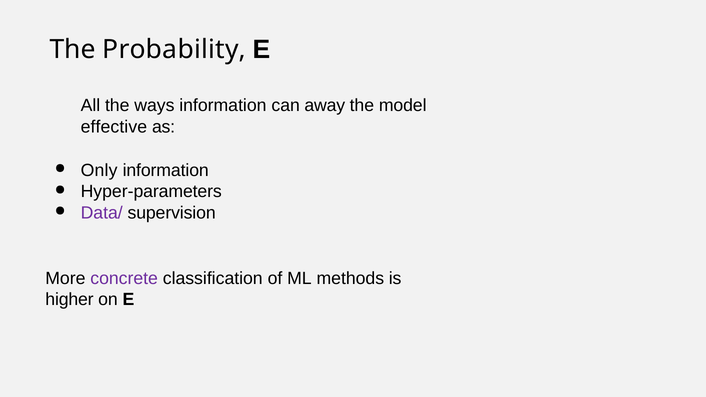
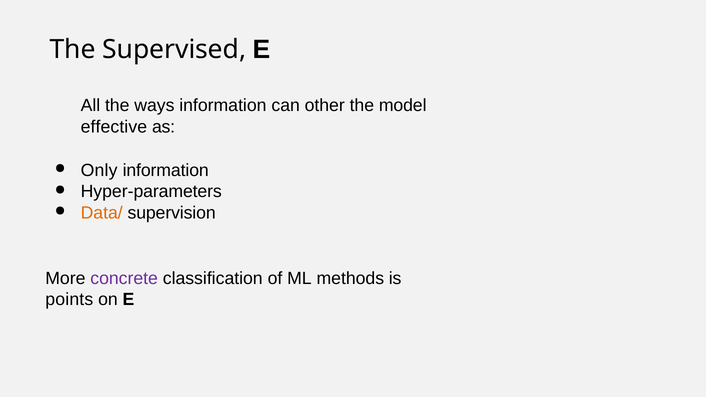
Probability: Probability -> Supervised (174, 50)
away: away -> other (325, 106)
Data/ colour: purple -> orange (102, 213)
higher: higher -> points (69, 300)
